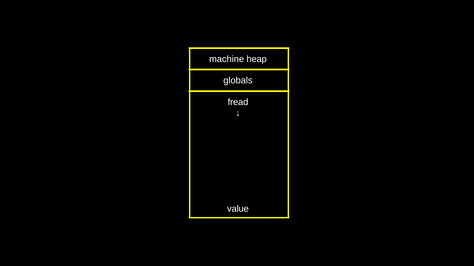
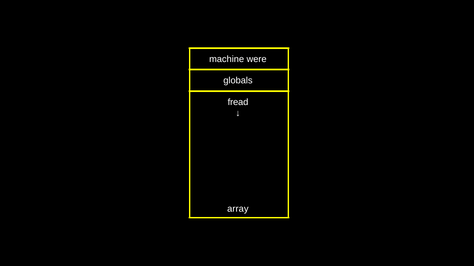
heap: heap -> were (257, 59)
value: value -> array (238, 209)
